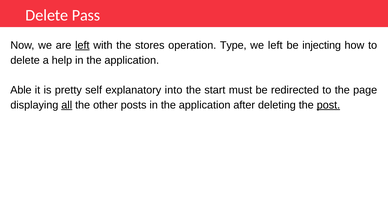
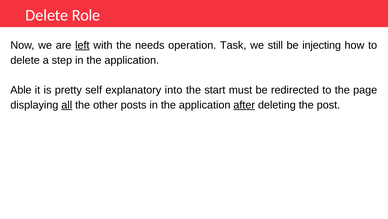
Pass: Pass -> Role (86, 15)
stores: stores -> needs (150, 45)
Type: Type -> Task (233, 45)
we left: left -> still (275, 45)
help: help -> step (62, 60)
after underline: none -> present (244, 105)
post underline: present -> none (328, 105)
